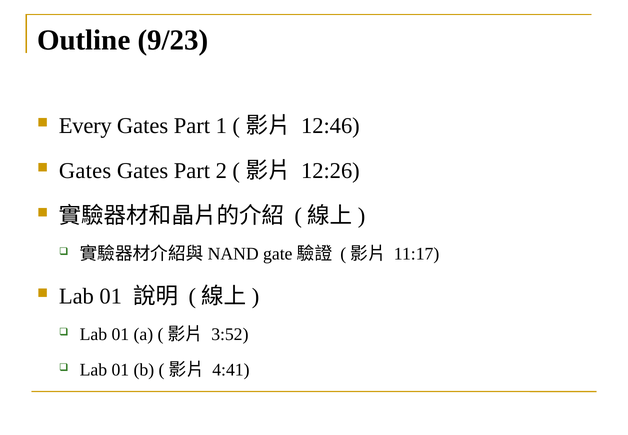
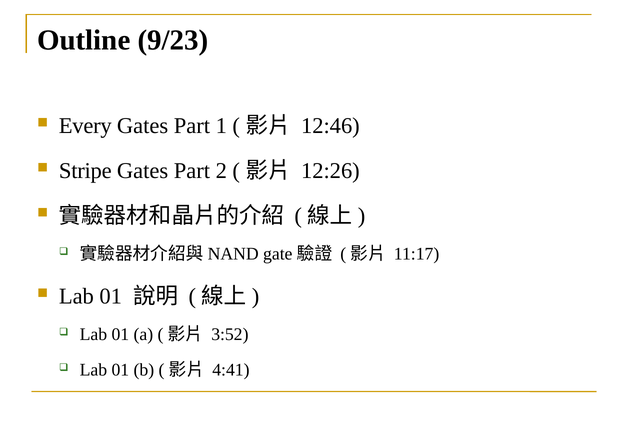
Gates: Gates -> Stripe (85, 171)
